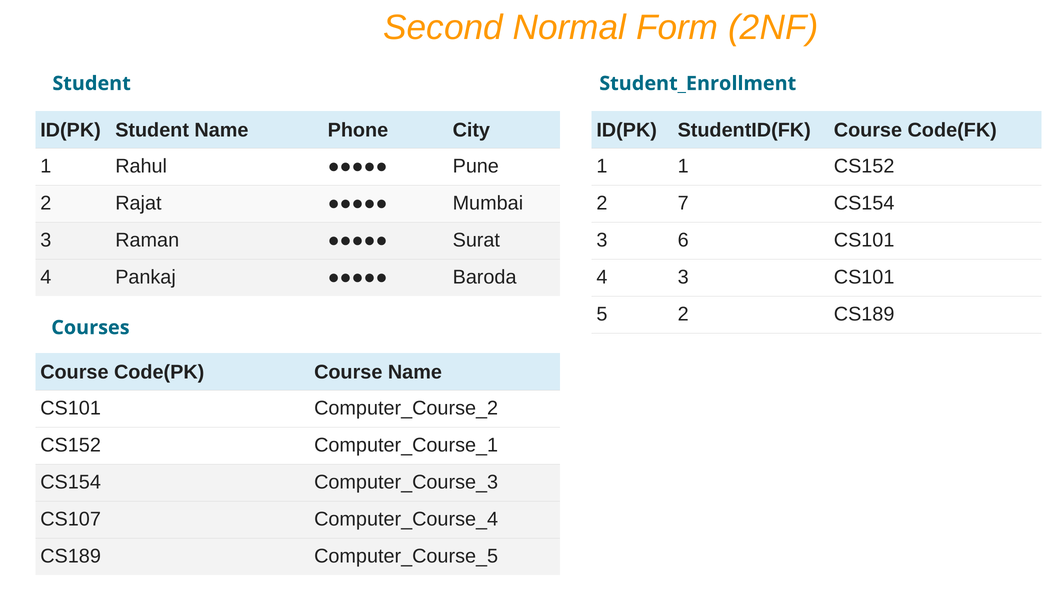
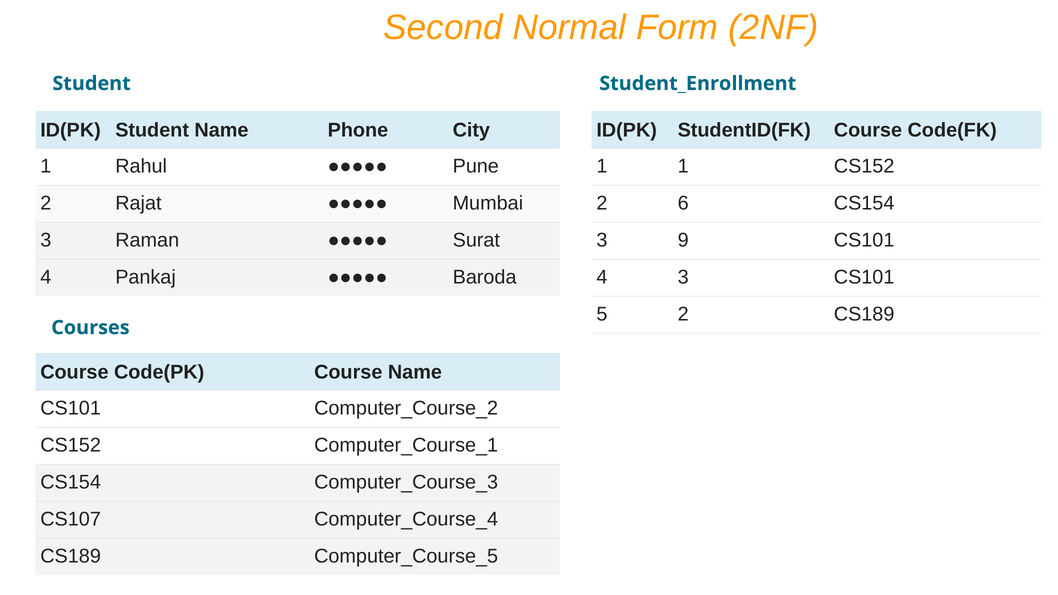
7: 7 -> 6 (683, 203)
6: 6 -> 9 (683, 240)
